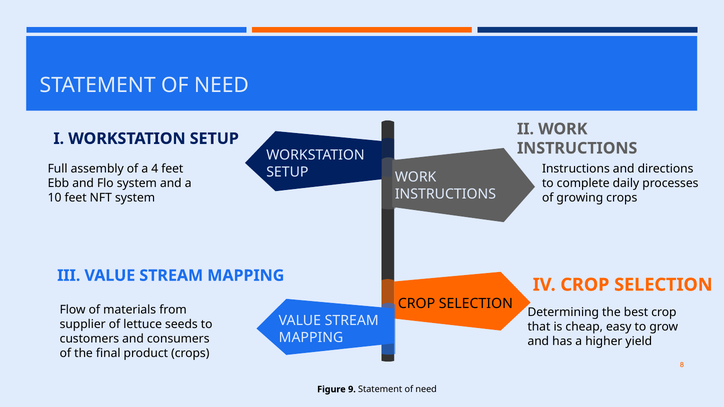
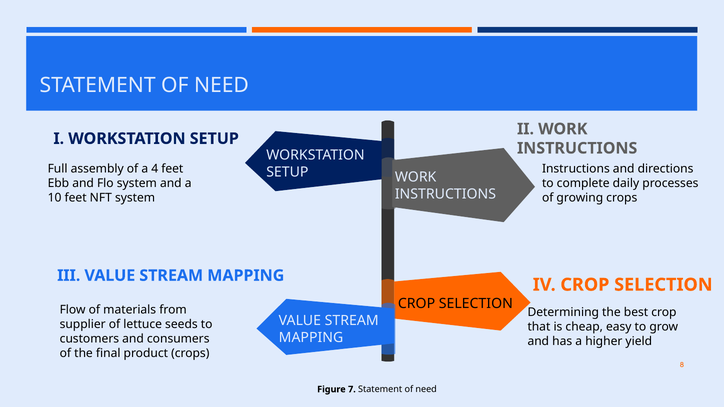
9: 9 -> 7 (352, 390)
